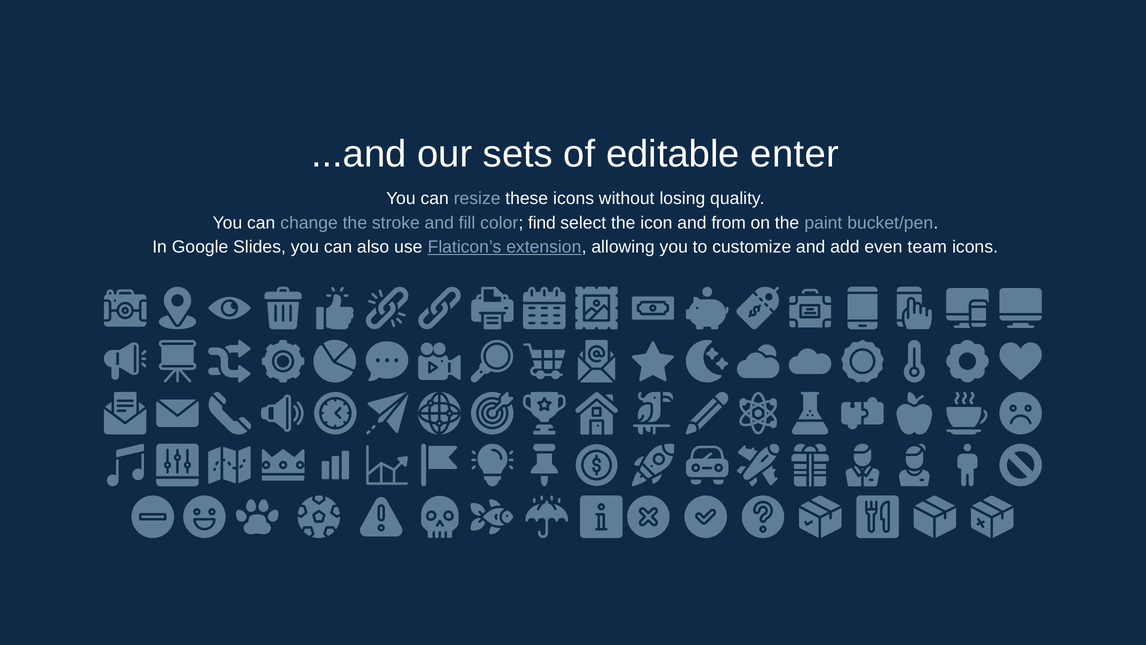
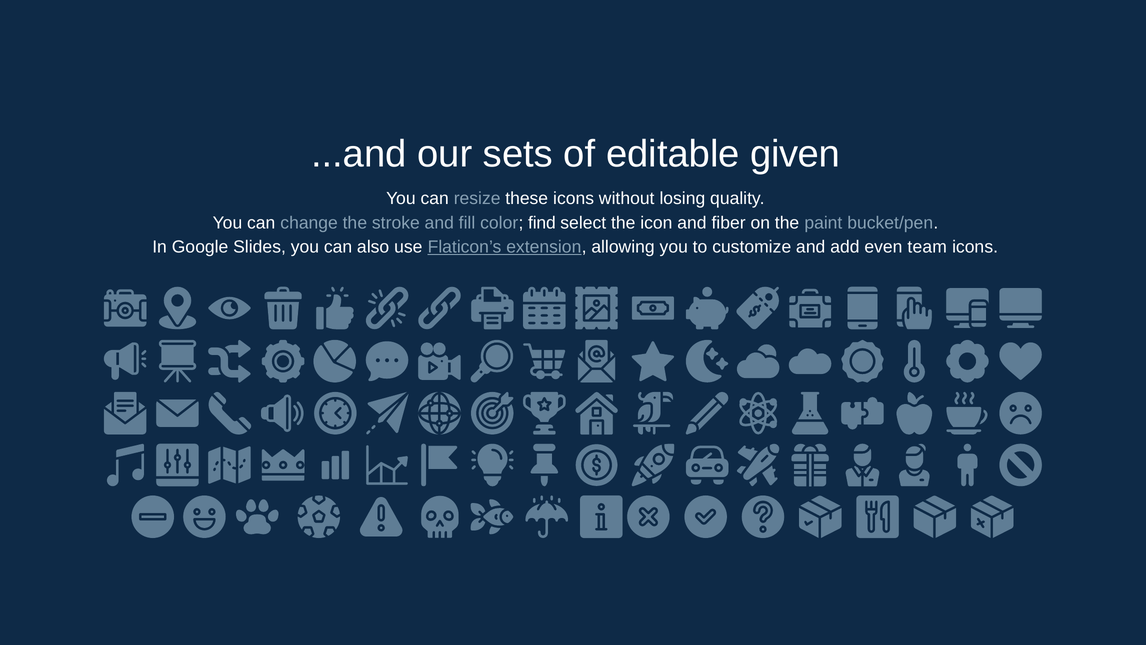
enter: enter -> given (795, 154)
from: from -> fiber (729, 223)
